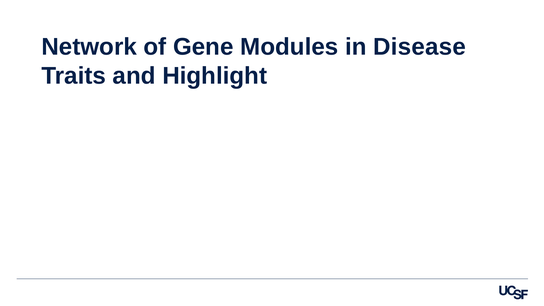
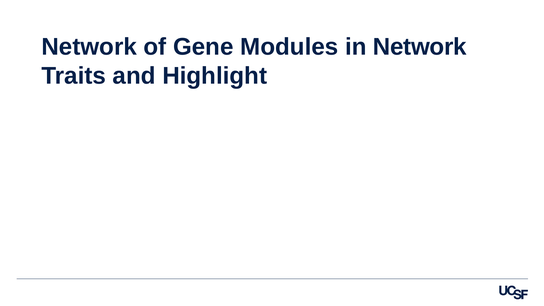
in Disease: Disease -> Network (420, 47)
